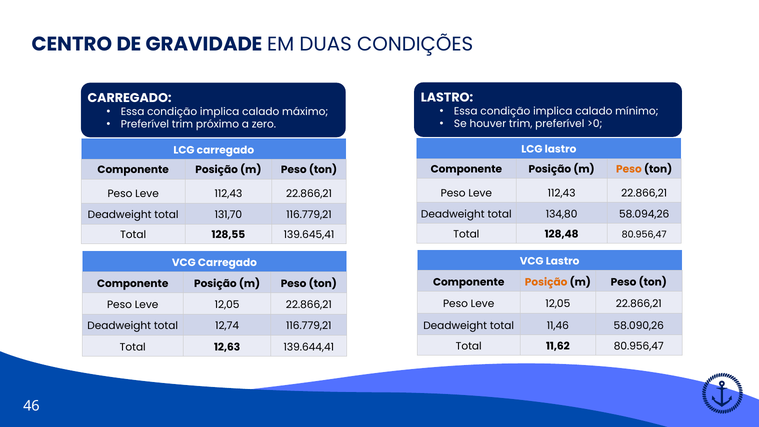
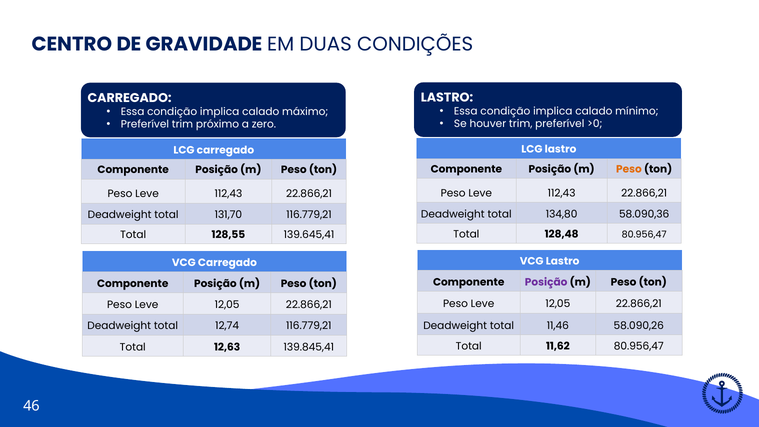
58.094,26: 58.094,26 -> 58.090,36 (644, 214)
Posição colour: orange -> purple (546, 282)
139.644,41: 139.644,41 -> 139.845,41 (309, 347)
